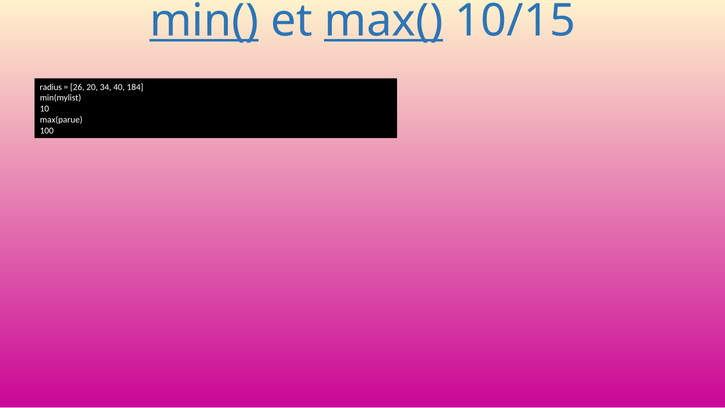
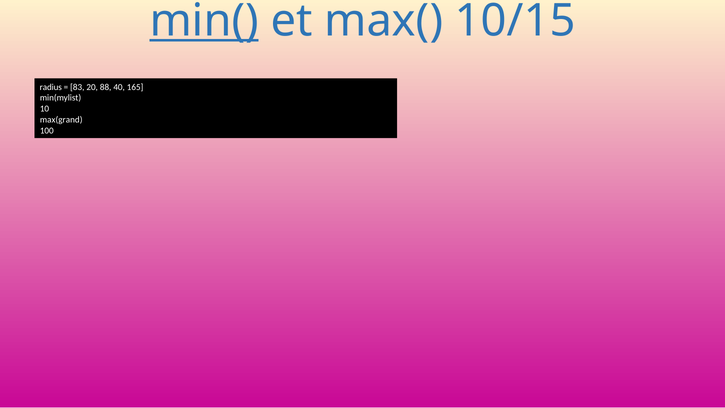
max( underline: present -> none (384, 21)
26: 26 -> 83 (77, 87)
34: 34 -> 88 (106, 87)
184: 184 -> 165 (135, 87)
max(parue: max(parue -> max(grand (61, 120)
